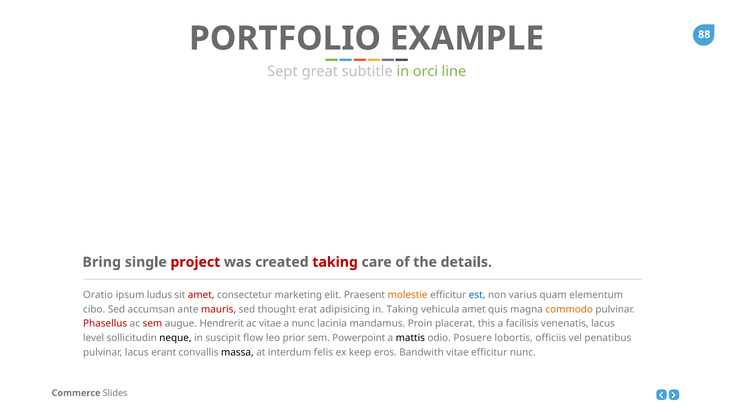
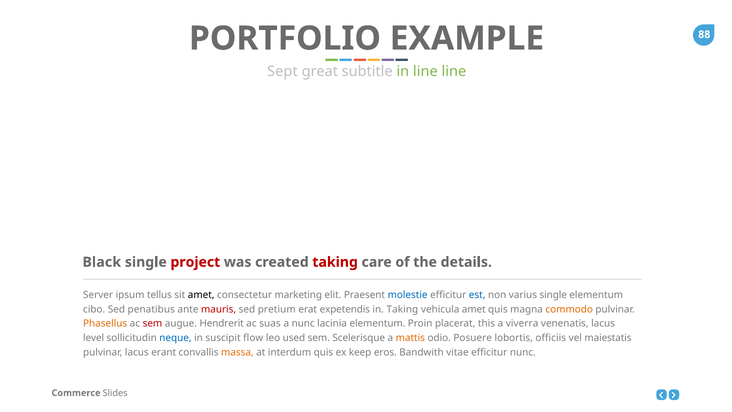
in orci: orci -> line (425, 71)
Bring: Bring -> Black (102, 262)
Oratio: Oratio -> Server (98, 295)
ludus: ludus -> tellus (159, 295)
amet colour: red -> black (201, 295)
molestie colour: orange -> blue (408, 295)
varius quam: quam -> single (553, 295)
accumsan: accumsan -> penatibus (151, 309)
thought: thought -> pretium (277, 309)
adipisicing: adipisicing -> expetendis (345, 309)
Phasellus colour: red -> orange (105, 324)
ac vitae: vitae -> suas (270, 324)
lacinia mandamus: mandamus -> elementum (377, 324)
facilisis: facilisis -> viverra (522, 324)
neque colour: black -> blue (175, 338)
prior: prior -> used (294, 338)
Powerpoint: Powerpoint -> Scelerisque (359, 338)
mattis colour: black -> orange (410, 338)
penatibus: penatibus -> maiestatis (608, 338)
massa colour: black -> orange (237, 352)
interdum felis: felis -> quis (323, 352)
